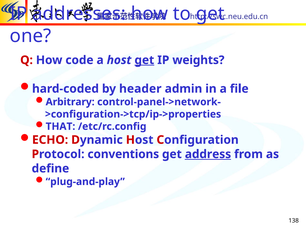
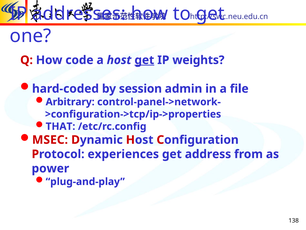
header: header -> session (140, 89)
ECHO: ECHO -> MSEC (50, 140)
conventions: conventions -> experiences (123, 154)
address underline: present -> none (208, 154)
define: define -> power (50, 168)
